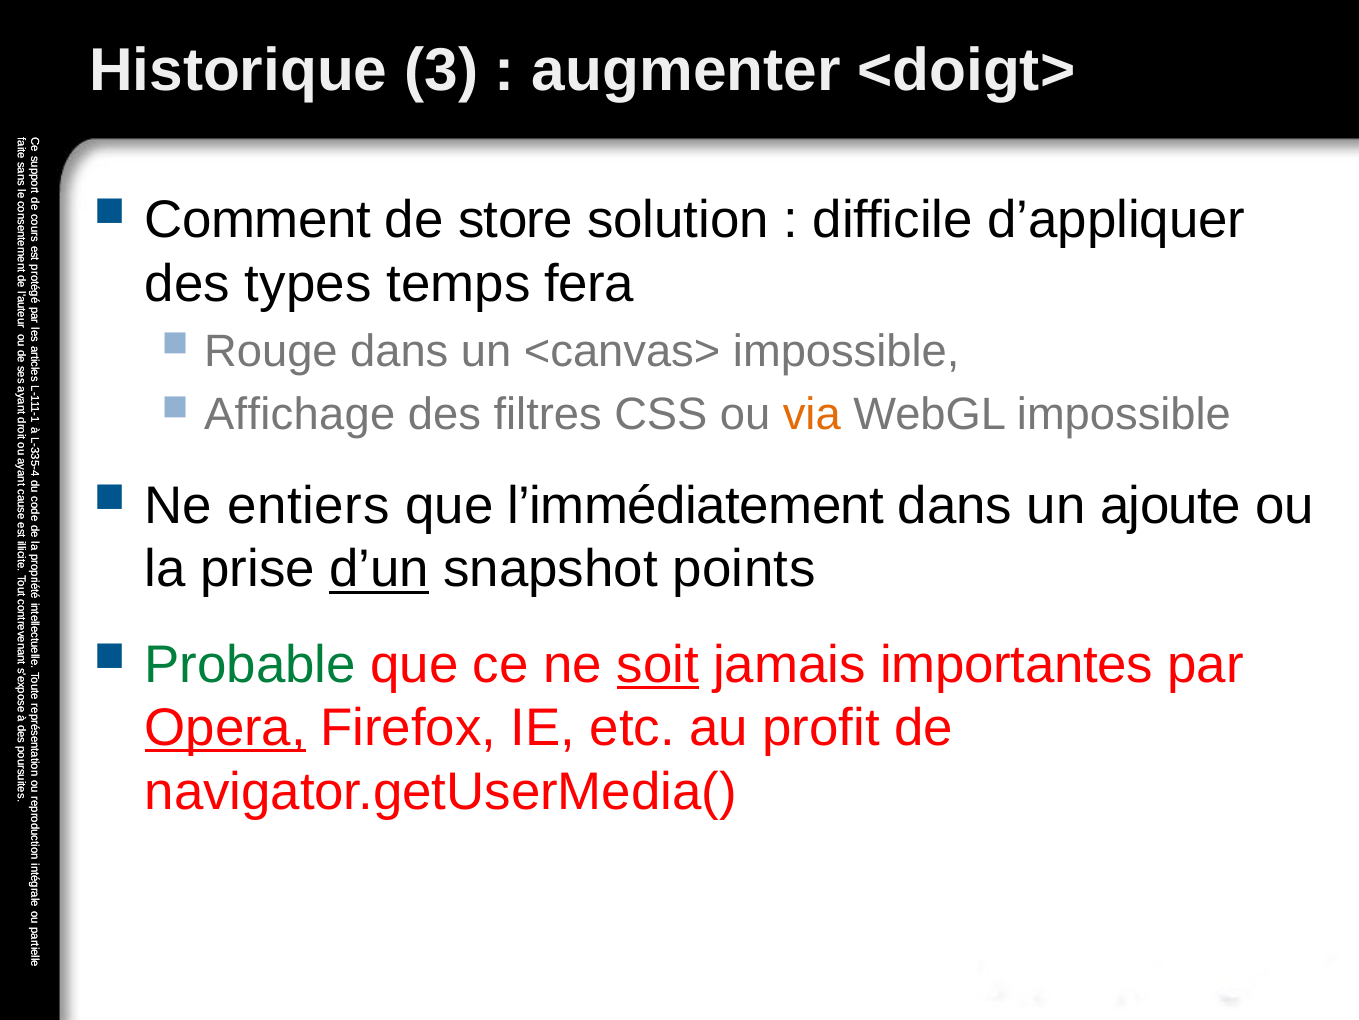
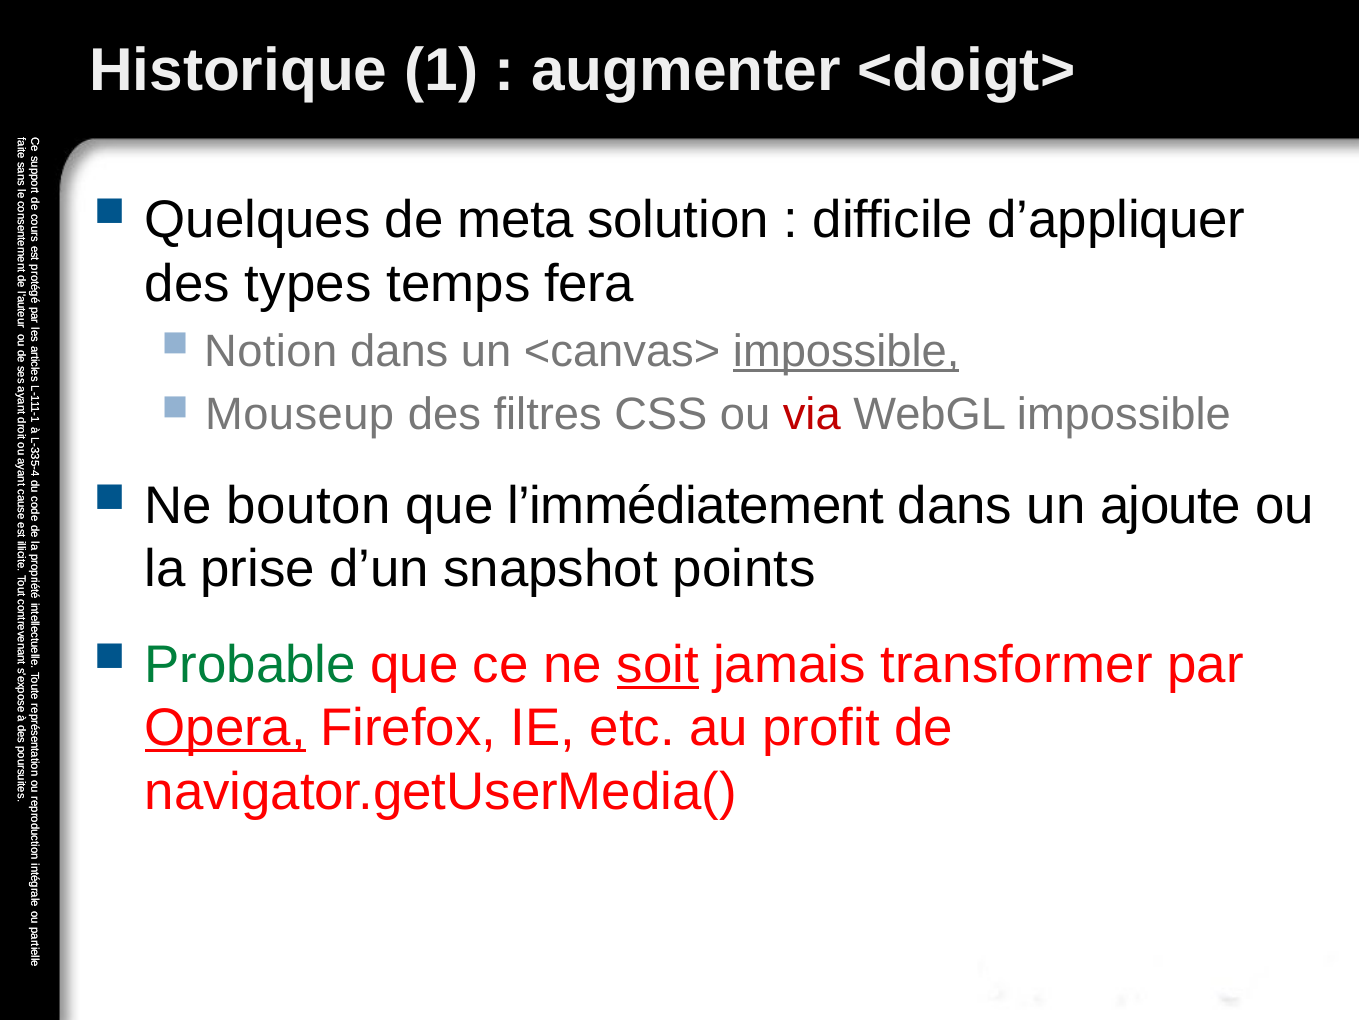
Historique 3: 3 -> 1 (441, 70)
Comment: Comment -> Quelques (258, 220)
store: store -> meta (516, 220)
Rouge: Rouge -> Notion (271, 351)
impossible underline: none -> present (846, 351)
Affichage: Affichage -> Mouseup (300, 414)
via colour: orange -> red (812, 414)
entiers: entiers -> bouton (309, 506)
d’un underline: present -> none (379, 569)
importantes: importantes -> transformer (1016, 664)
